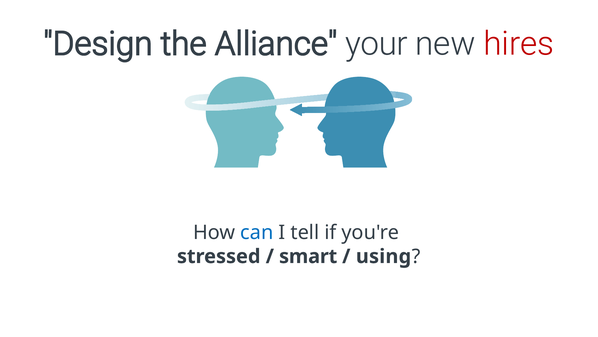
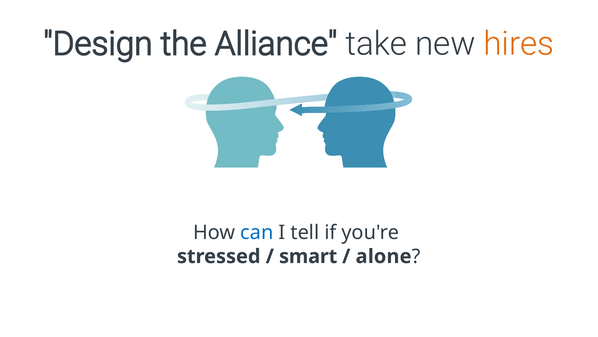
your: your -> take (376, 44)
hires colour: red -> orange (519, 44)
using: using -> alone (384, 256)
